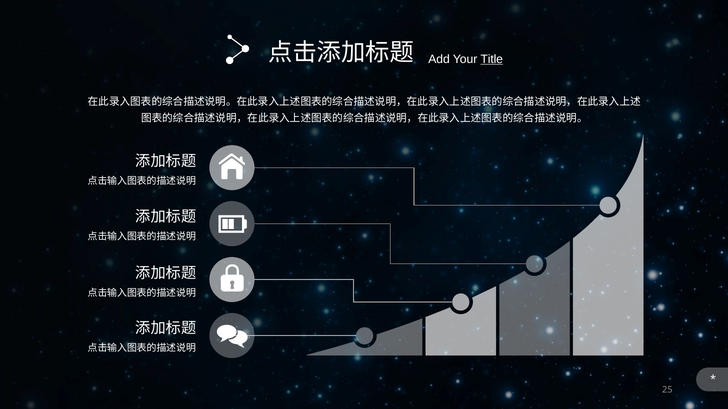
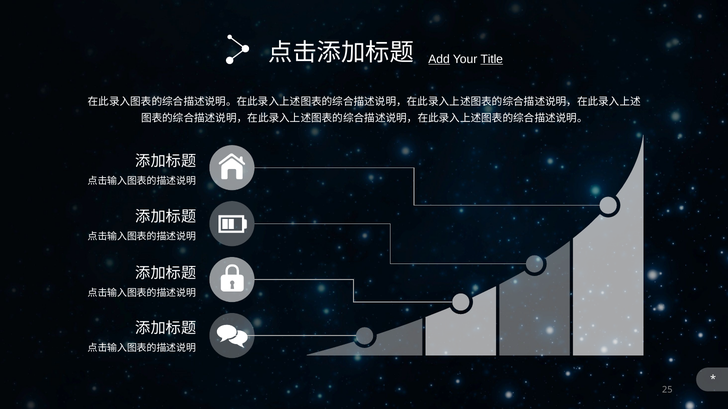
Add underline: none -> present (439, 59)
